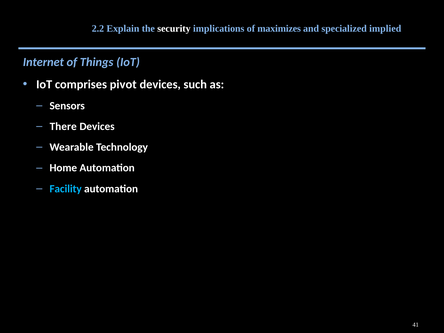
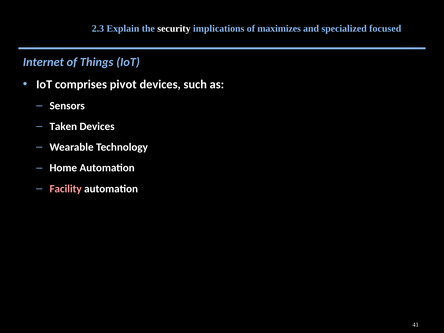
2.2: 2.2 -> 2.3 (98, 28)
implied: implied -> focused (385, 28)
There: There -> Taken (63, 127)
Facility colour: light blue -> pink (66, 189)
